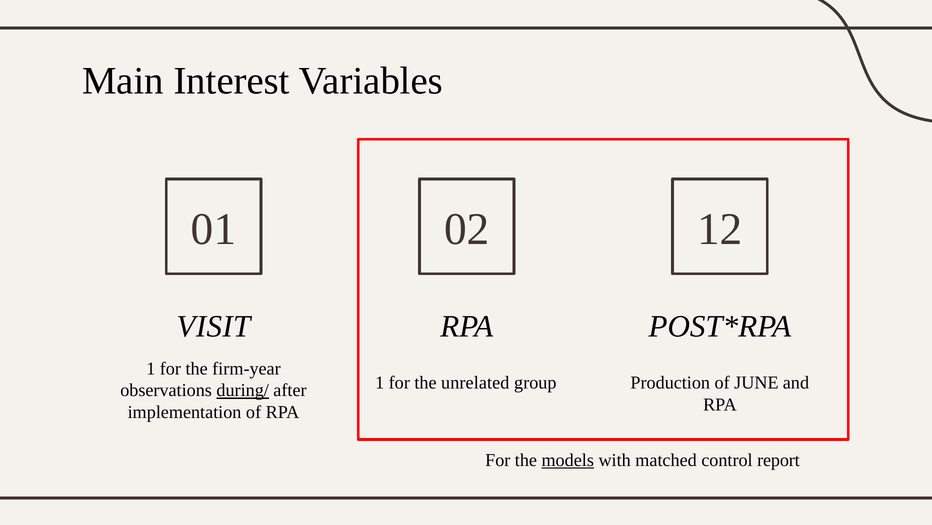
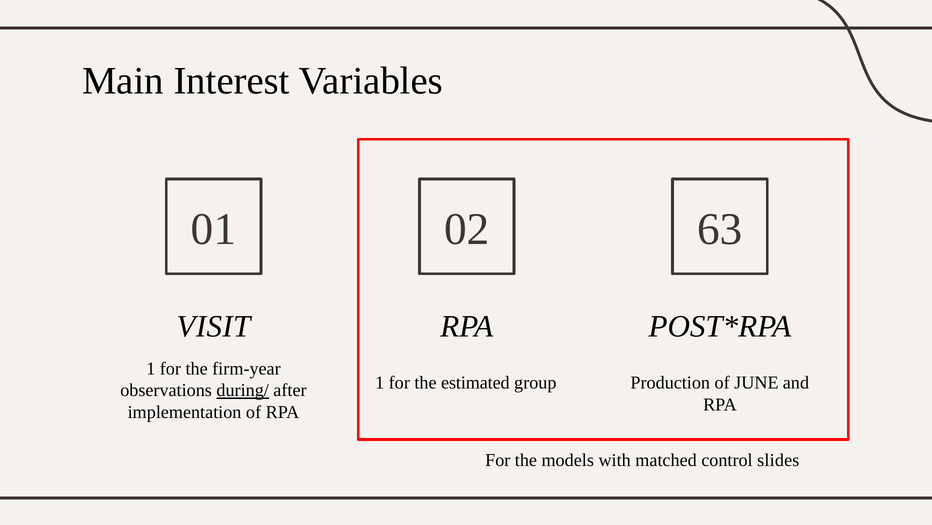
12: 12 -> 63 (720, 229)
unrelated: unrelated -> estimated (475, 382)
models underline: present -> none (568, 460)
report: report -> slides (778, 460)
